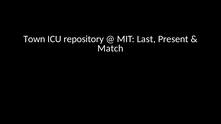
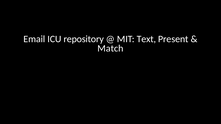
Town: Town -> Email (34, 39)
Last: Last -> Text (146, 39)
